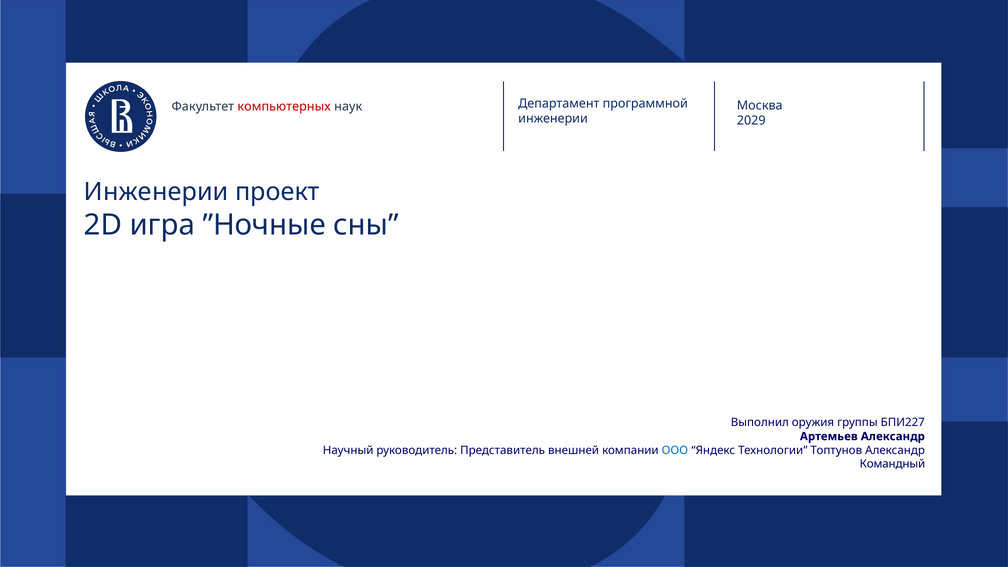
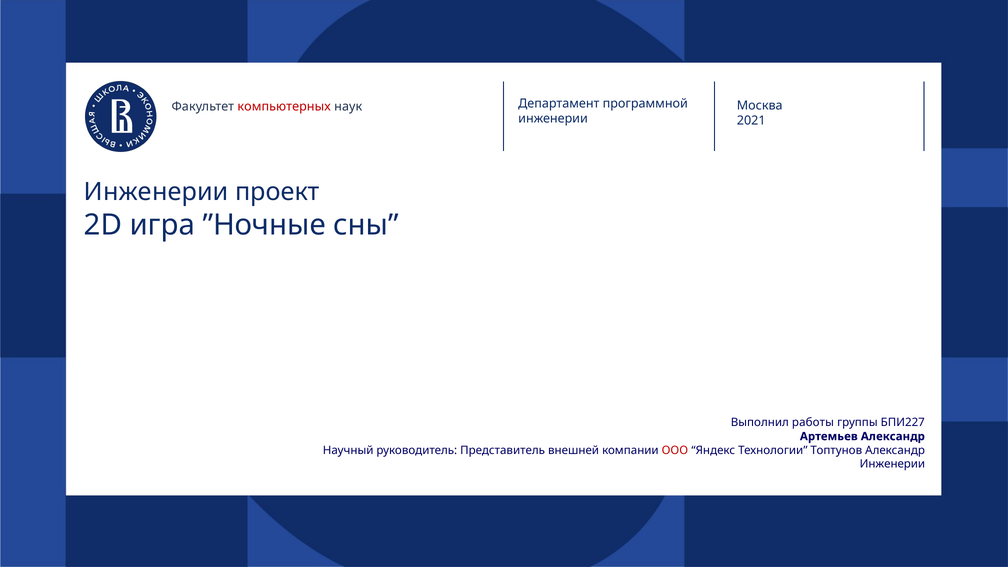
2029: 2029 -> 2021 (751, 121)
оружия: оружия -> работы (813, 423)
ООО colour: blue -> red (675, 450)
Командный: Командный -> Инженерии (892, 464)
